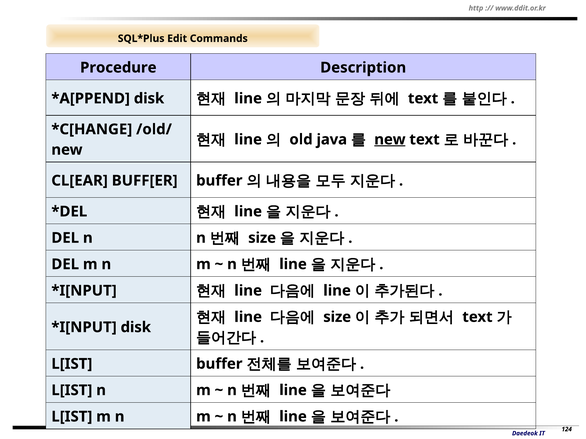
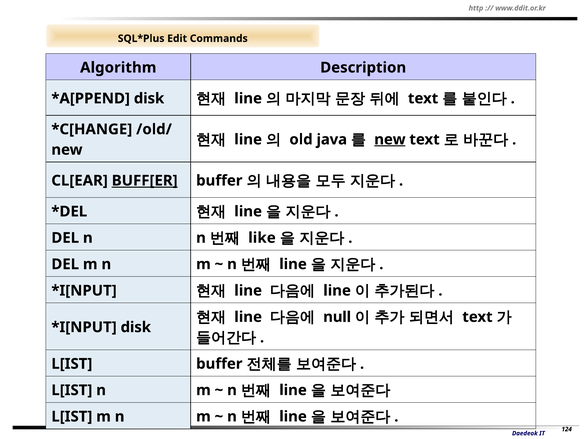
Procedure: Procedure -> Algorithm (118, 68)
BUFF[ER underline: none -> present (145, 181)
size: size -> like (262, 238)
size: size -> null (337, 317)
